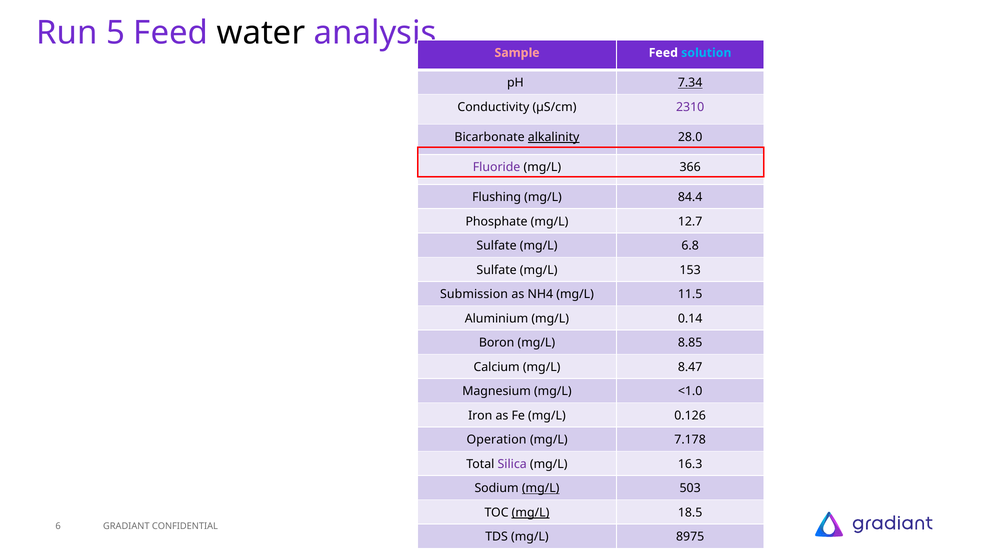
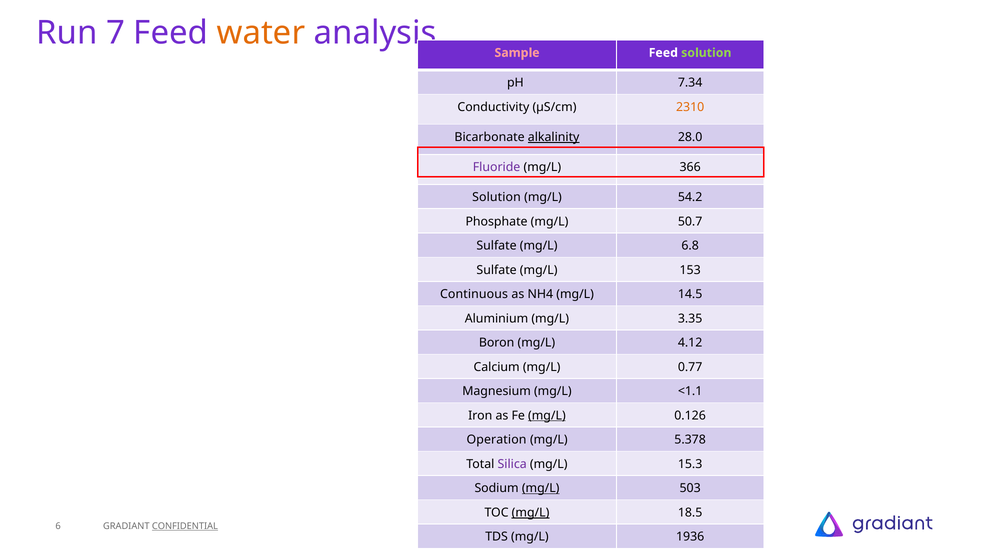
5: 5 -> 7 (115, 33)
water colour: black -> orange (261, 33)
solution colour: light blue -> light green (706, 53)
7.34 underline: present -> none (690, 83)
2310 colour: purple -> orange (690, 107)
Flushing: Flushing -> Solution (497, 197)
84.4: 84.4 -> 54.2 (690, 197)
12.7: 12.7 -> 50.7 (690, 222)
Submission: Submission -> Continuous (474, 294)
11.5: 11.5 -> 14.5 (690, 294)
0.14: 0.14 -> 3.35 (690, 319)
8.85: 8.85 -> 4.12 (690, 343)
8.47: 8.47 -> 0.77 (690, 367)
<1.0: <1.0 -> <1.1 (690, 392)
mg/L underline: none -> present (547, 416)
7.178: 7.178 -> 5.378 (690, 440)
16.3: 16.3 -> 15.3 (690, 464)
CONFIDENTIAL underline: none -> present (185, 527)
8975: 8975 -> 1936 (690, 537)
